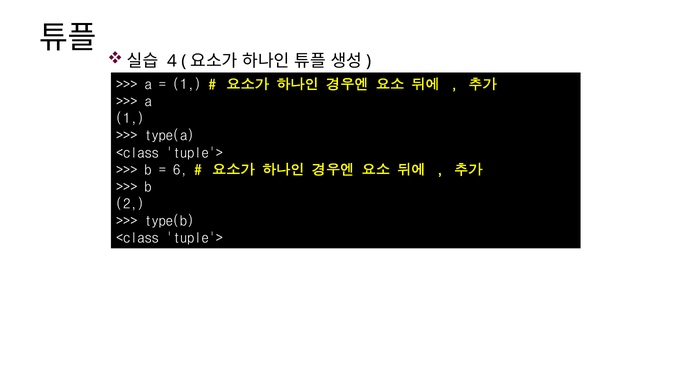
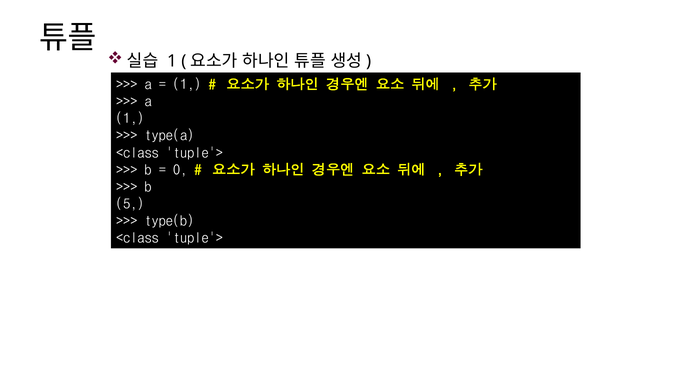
4: 4 -> 1 (172, 61)
6: 6 -> 0 (180, 170)
2: 2 -> 5 (130, 204)
